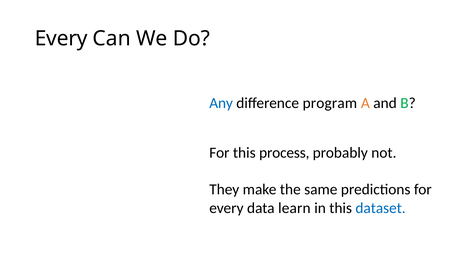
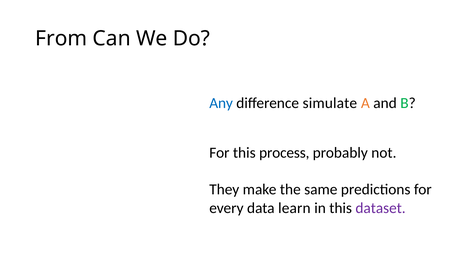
Every: Every -> From (61, 39)
program: program -> simulate (330, 103)
dataset colour: blue -> purple (381, 208)
